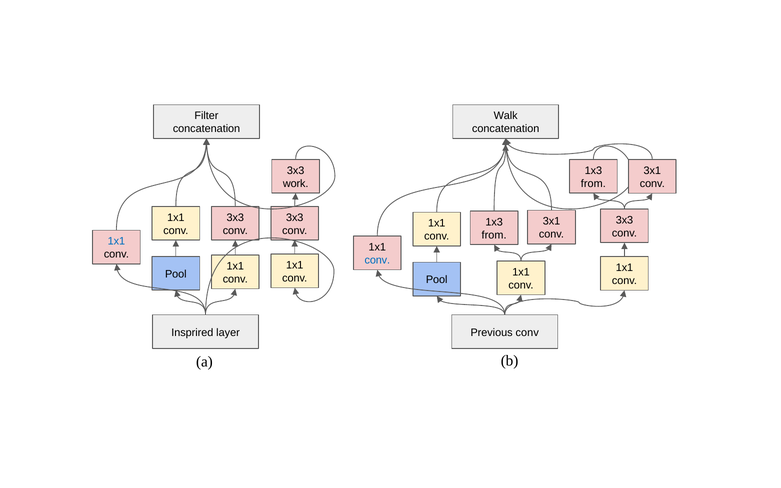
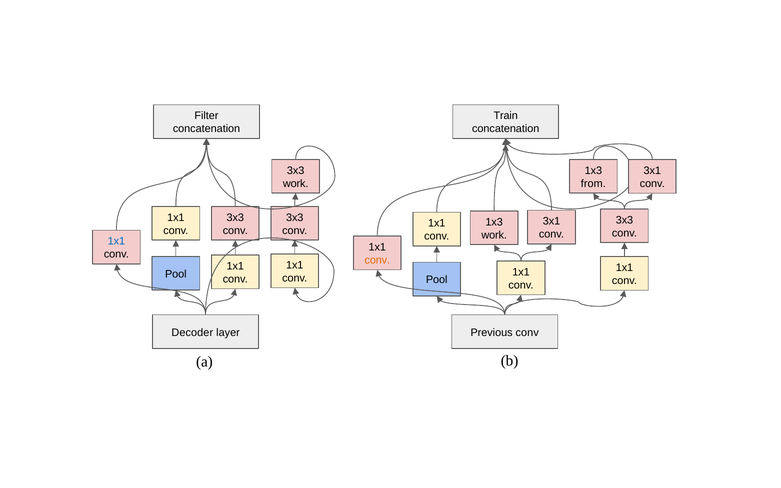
Walk: Walk -> Train (506, 116)
from: from -> work (494, 235)
conv colour: blue -> orange (377, 260)
Insprired: Insprired -> Decoder (192, 333)
